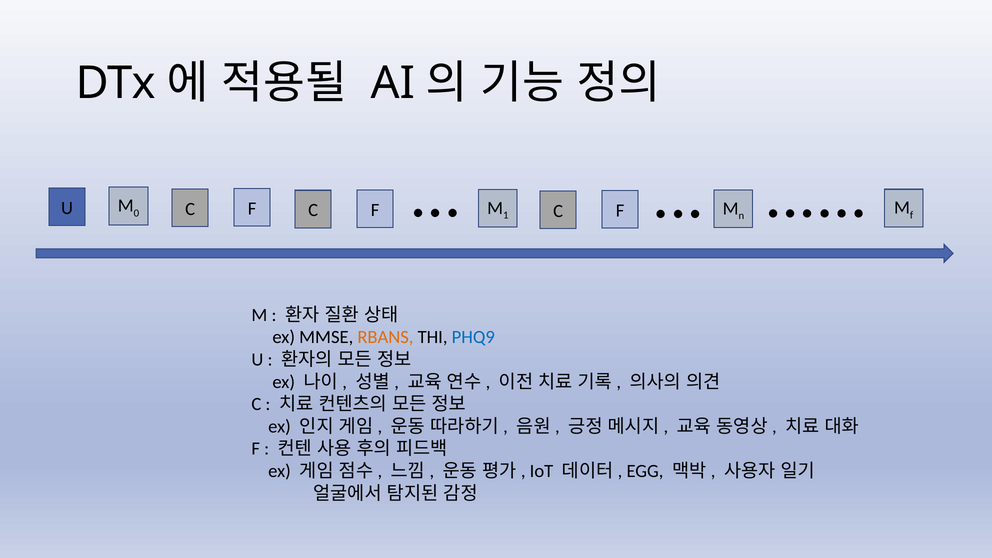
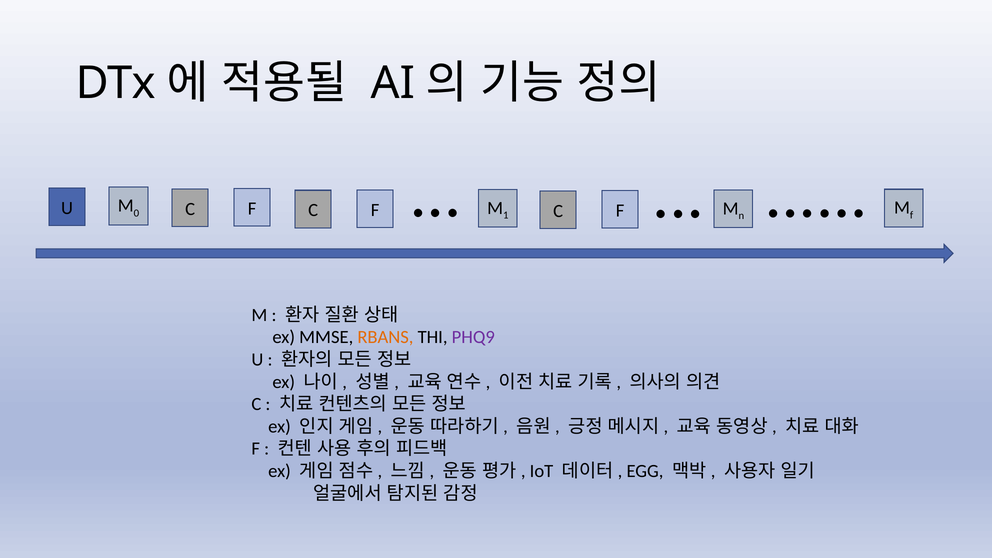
PHQ9 colour: blue -> purple (473, 337)
